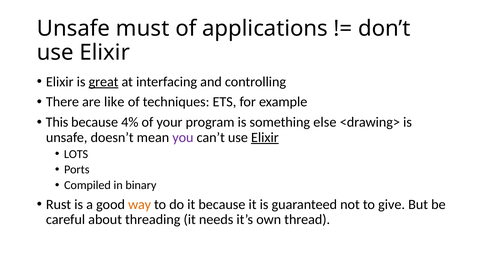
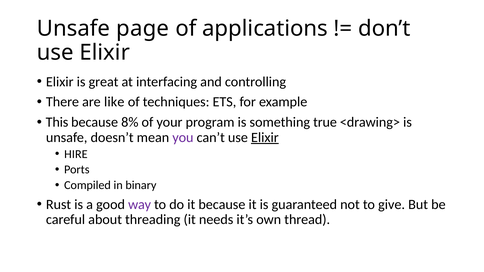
must: must -> page (143, 29)
great underline: present -> none (104, 82)
4%: 4% -> 8% (130, 122)
else: else -> true (325, 122)
LOTS: LOTS -> HIRE (76, 154)
way colour: orange -> purple (140, 205)
